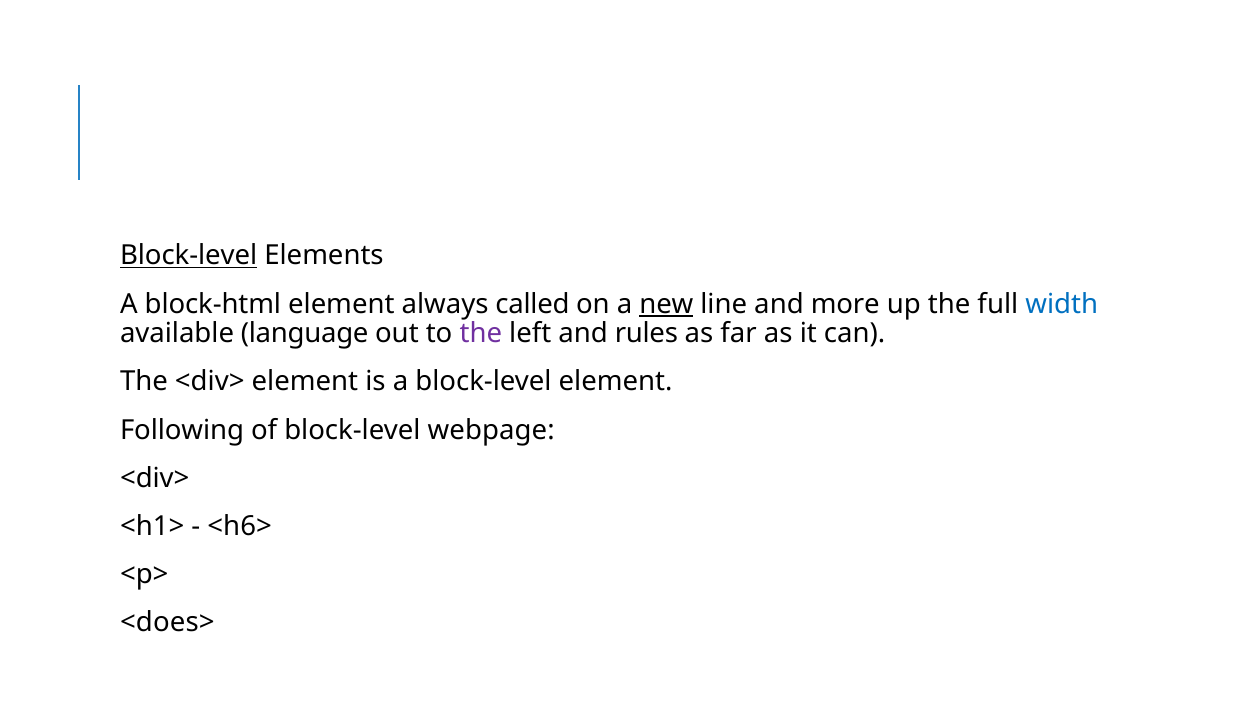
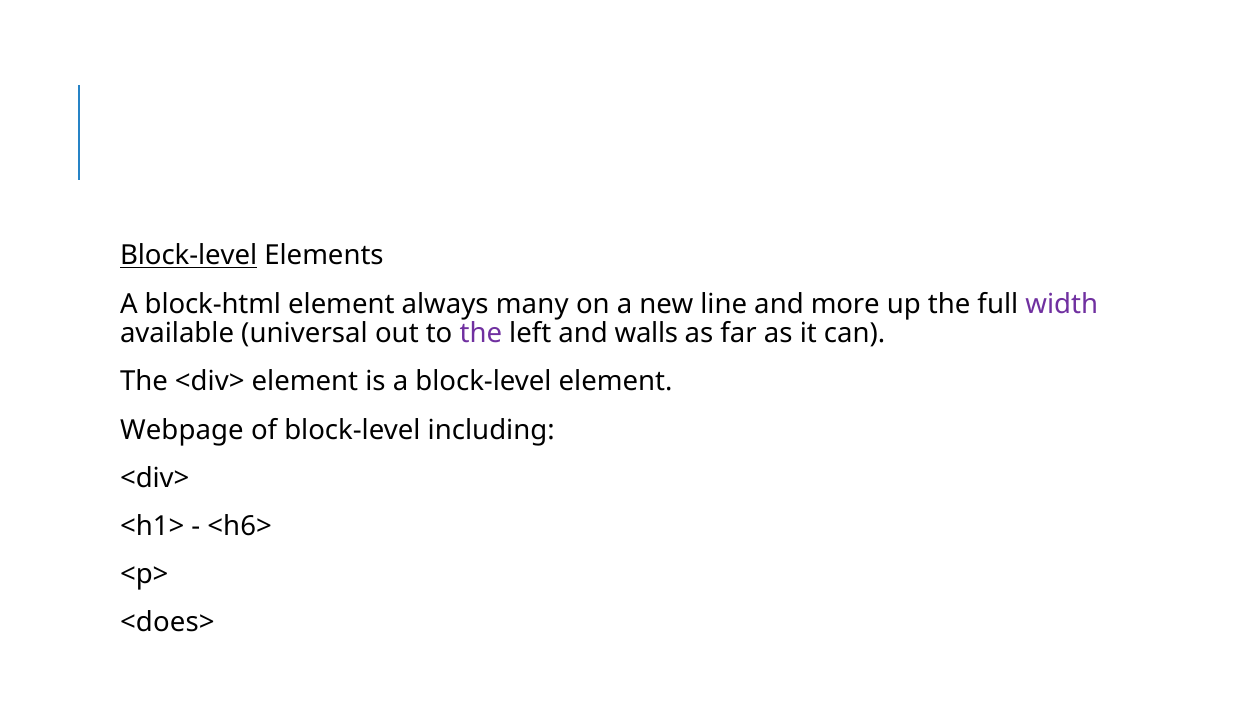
called: called -> many (532, 304)
new underline: present -> none (666, 304)
width colour: blue -> purple (1062, 304)
language: language -> universal (305, 334)
rules: rules -> walls (646, 334)
Following: Following -> Webpage (182, 430)
webpage: webpage -> including (491, 430)
